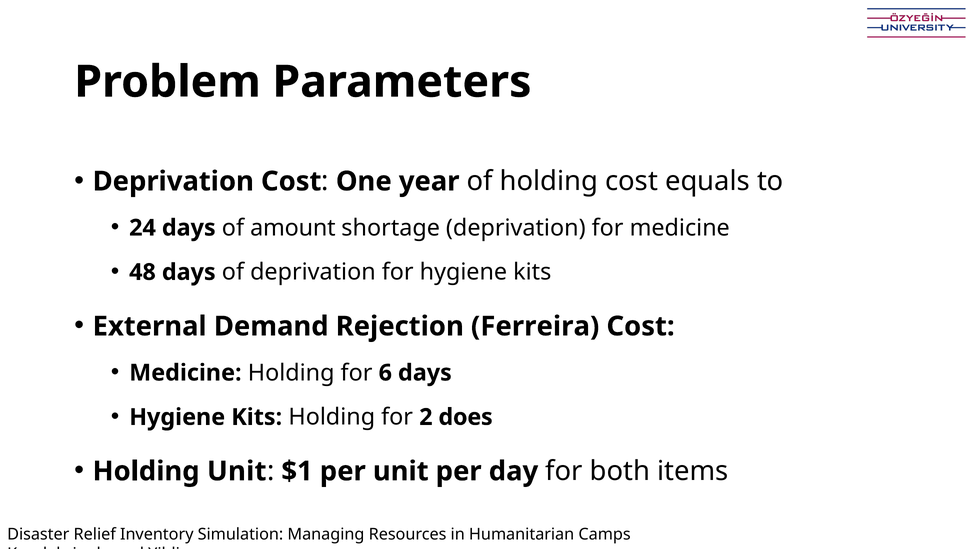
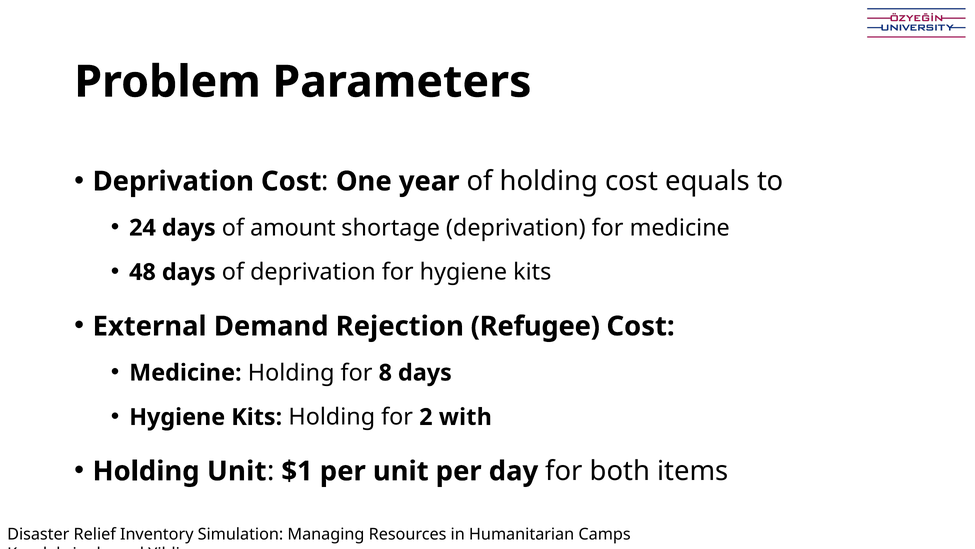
Ferreira: Ferreira -> Refugee (535, 326)
6: 6 -> 8 (385, 372)
does: does -> with (465, 417)
